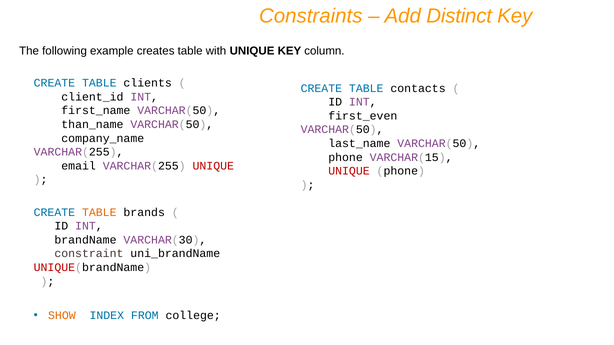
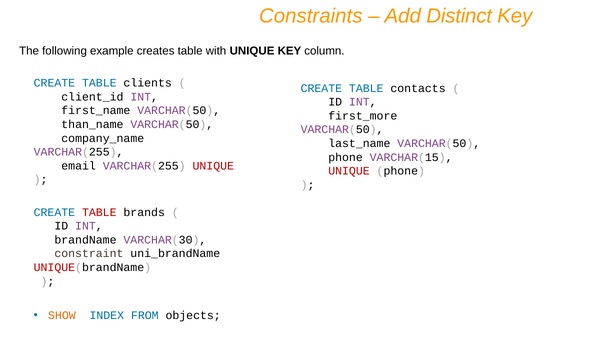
first_even: first_even -> first_more (363, 116)
TABLE colour: orange -> red (99, 212)
college: college -> objects (193, 316)
